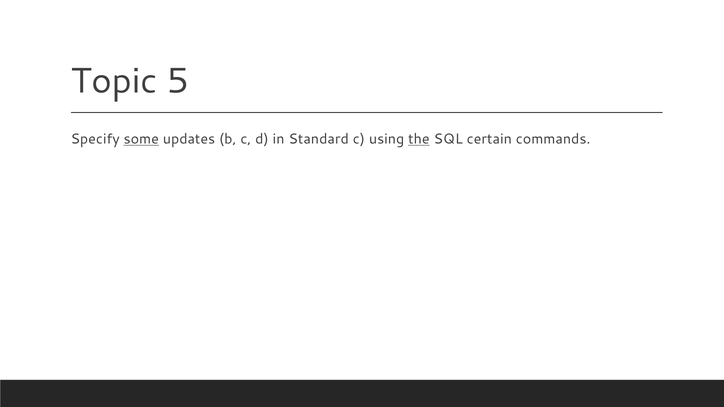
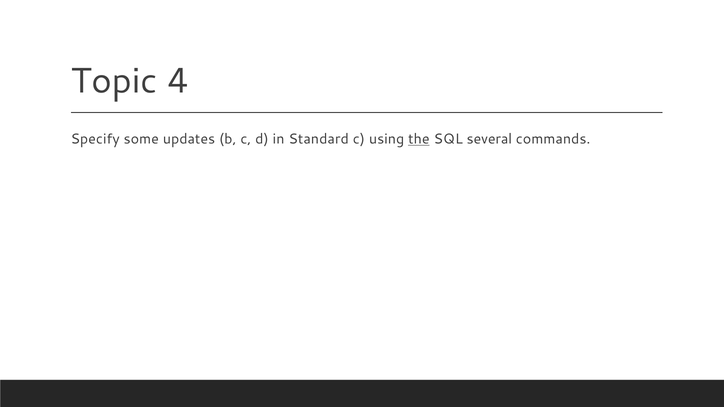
5: 5 -> 4 (178, 81)
some underline: present -> none (141, 139)
certain: certain -> several (489, 139)
